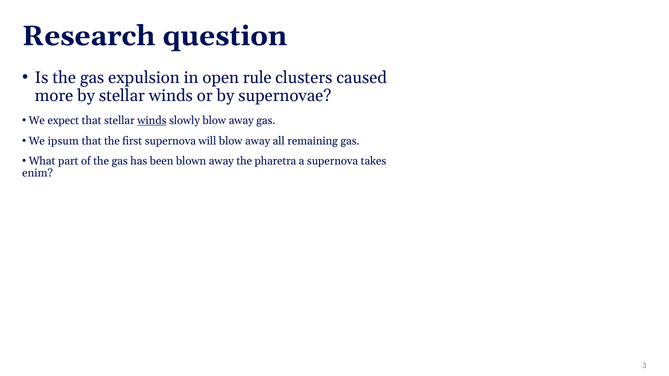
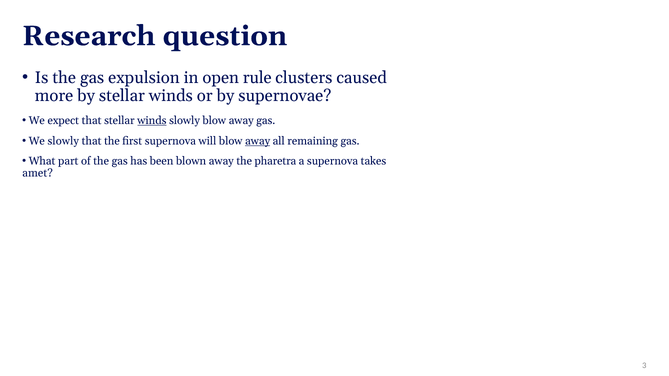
We ipsum: ipsum -> slowly (63, 141)
away underline: none -> present (258, 141)
enim: enim -> amet (38, 173)
